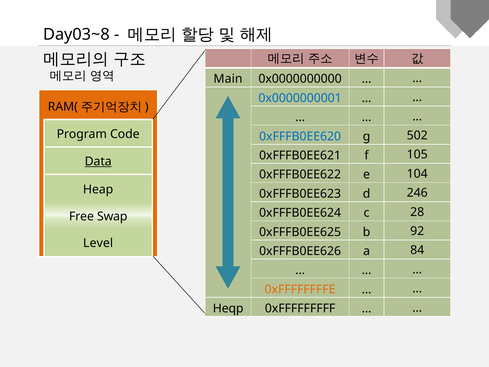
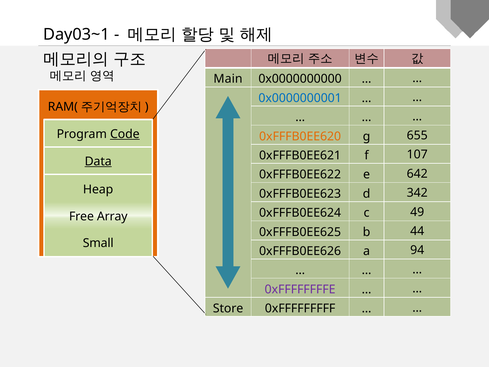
Day03~8: Day03~8 -> Day03~1 (77, 34)
Code underline: none -> present (125, 134)
0xFFFB0EE620 colour: blue -> orange (300, 136)
502: 502 -> 655 (417, 135)
105: 105 -> 107 (417, 155)
104: 104 -> 642 (417, 174)
246: 246 -> 342 (417, 193)
28: 28 -> 49 (417, 212)
Swap: Swap -> Array (112, 216)
92: 92 -> 44 (417, 231)
Level: Level -> Small (98, 243)
84: 84 -> 94 (417, 250)
0xFFFFFFFFE colour: orange -> purple (300, 289)
Heqp: Heqp -> Store (228, 308)
